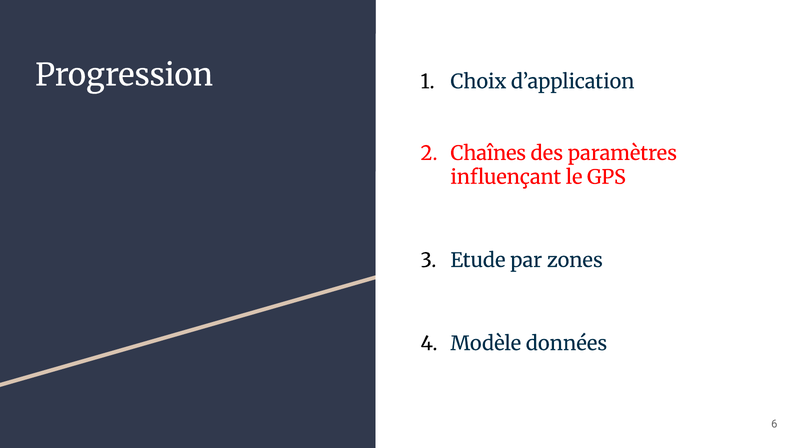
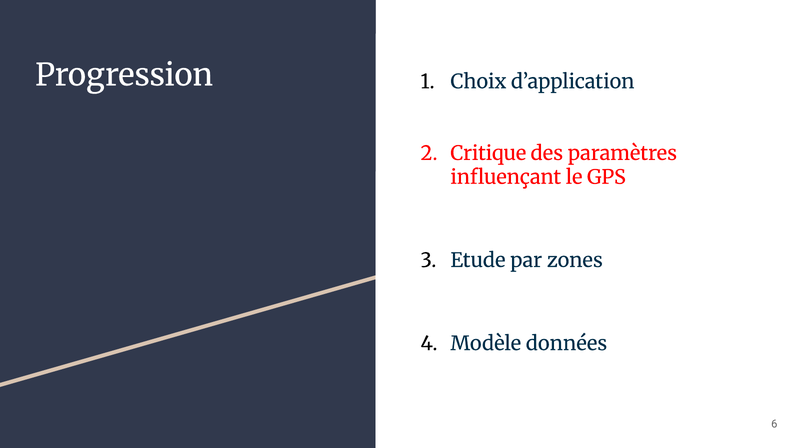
Chaînes: Chaînes -> Critique (488, 153)
